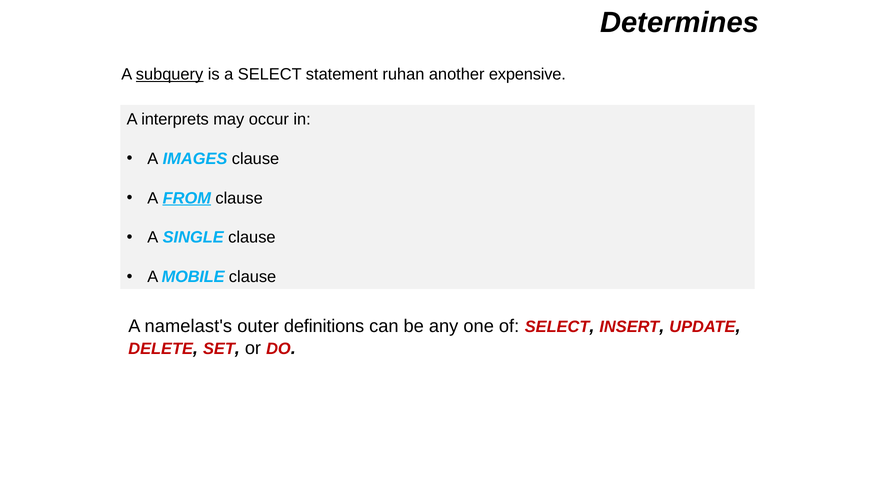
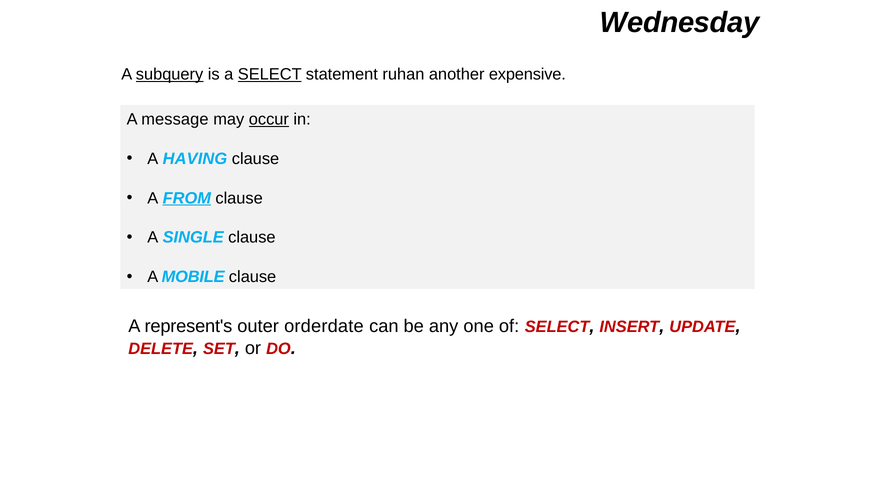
Determines: Determines -> Wednesday (680, 23)
SELECT underline: none -> present (270, 74)
interprets: interprets -> message (175, 119)
occur underline: none -> present (269, 119)
IMAGES: IMAGES -> HAVING (195, 158)
namelast's: namelast's -> represent's (188, 326)
definitions: definitions -> orderdate (324, 326)
